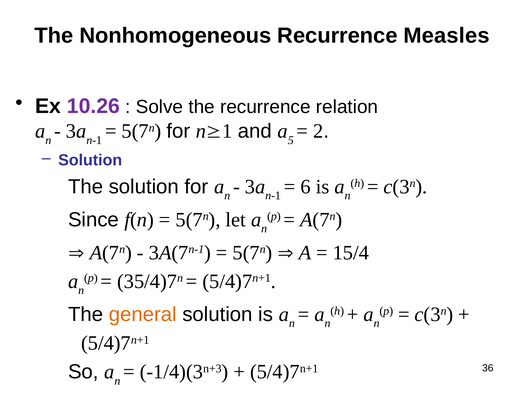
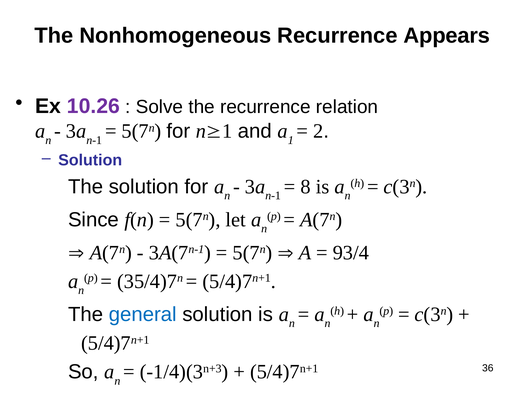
Measles: Measles -> Appears (447, 35)
a 5: 5 -> 1 (291, 140)
6: 6 -> 8 (306, 187)
15/4: 15/4 -> 93/4 (351, 253)
general colour: orange -> blue (143, 314)
